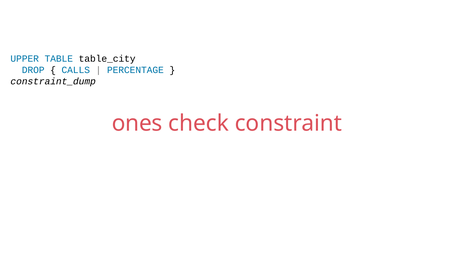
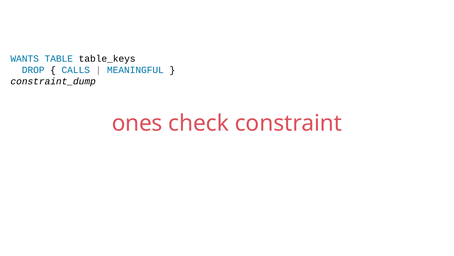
UPPER: UPPER -> WANTS (25, 58)
table_city: table_city -> table_keys (107, 58)
PERCENTAGE: PERCENTAGE -> MEANINGFUL (135, 70)
